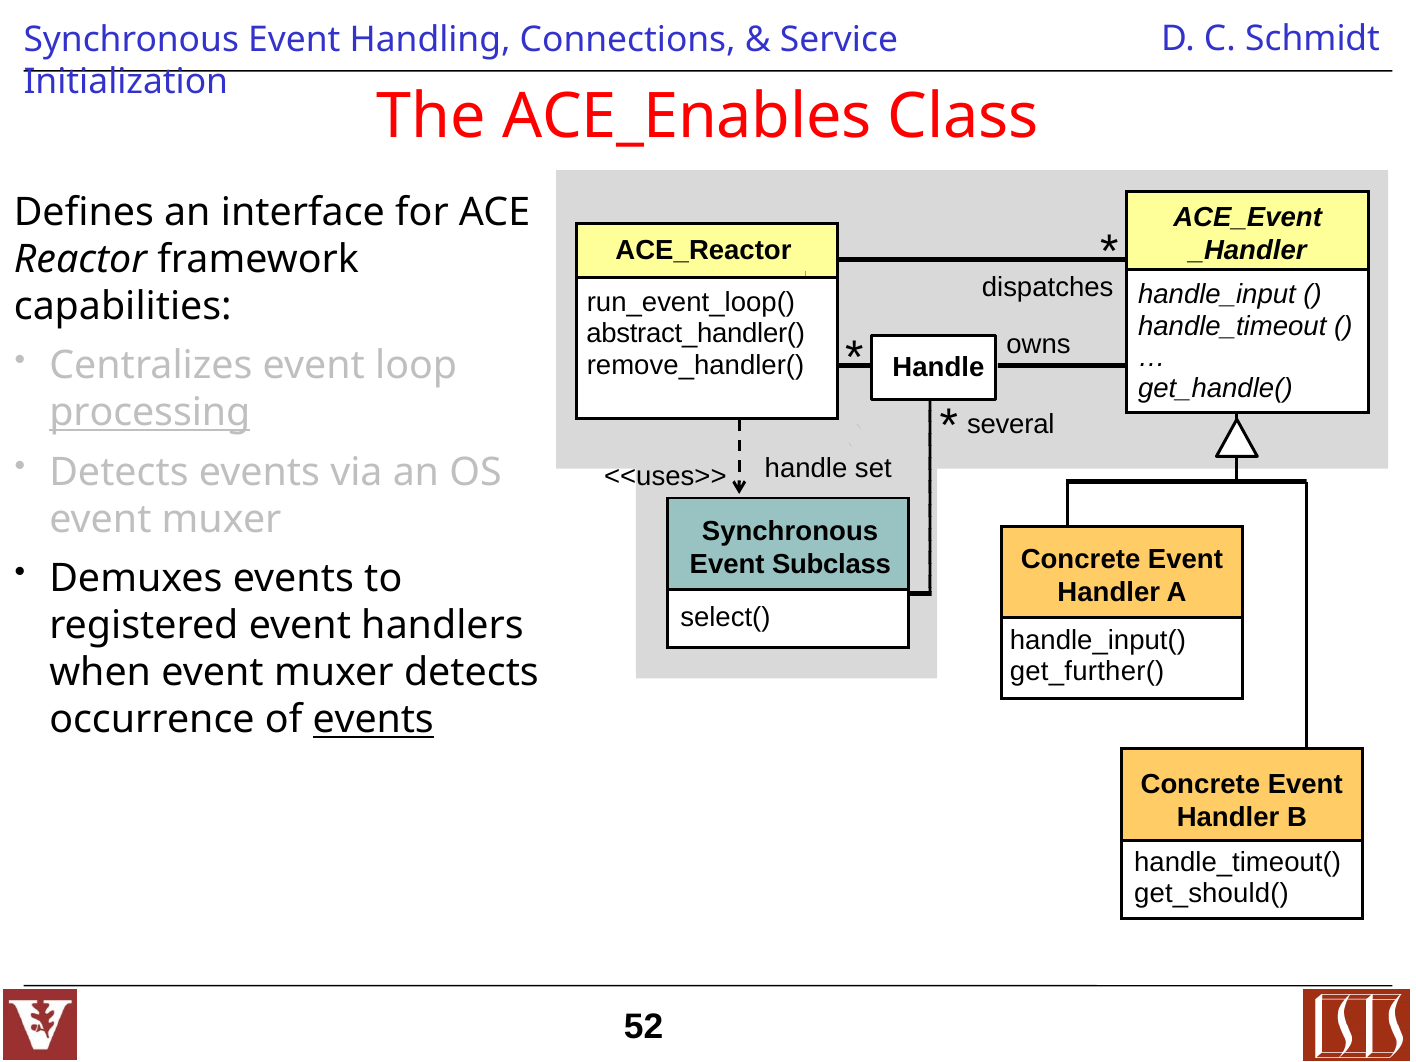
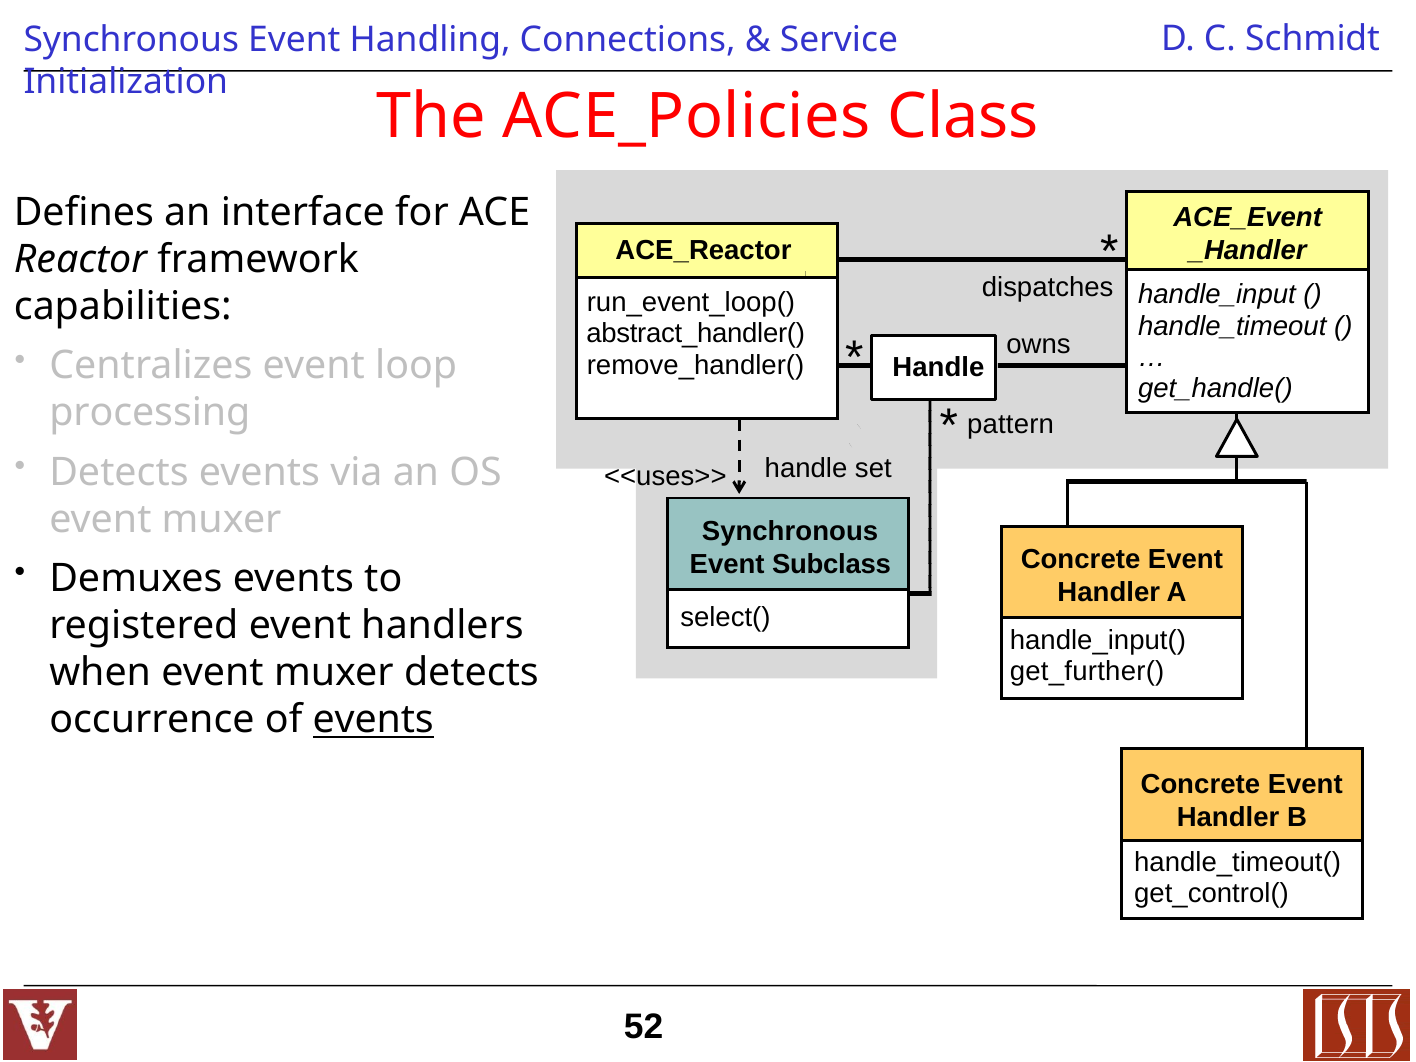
ACE_Enables: ACE_Enables -> ACE_Policies (686, 116)
processing underline: present -> none (150, 413)
several: several -> pattern (1011, 424)
get_should(: get_should( -> get_control( (1212, 893)
